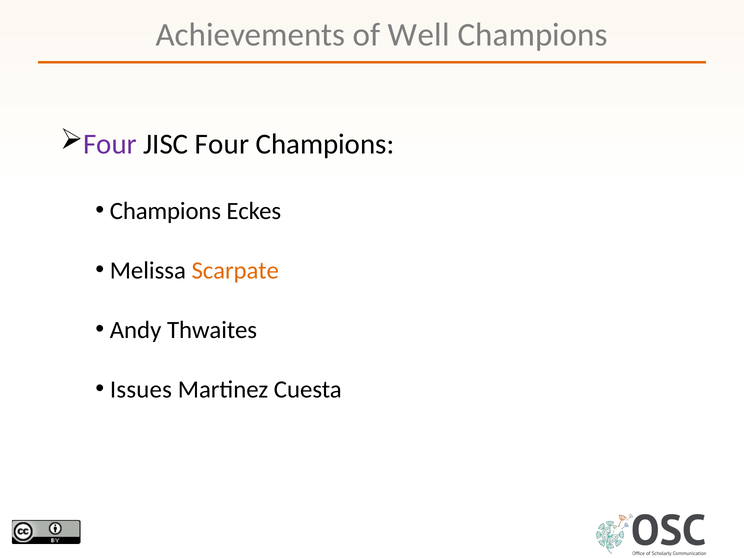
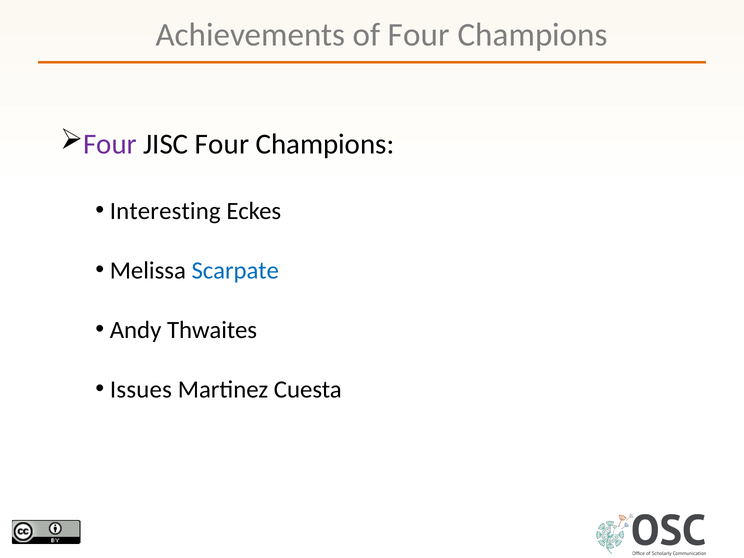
of Well: Well -> Four (419, 35)
Champions: Champions -> Interesting (165, 211)
Scarpate colour: orange -> blue (235, 271)
